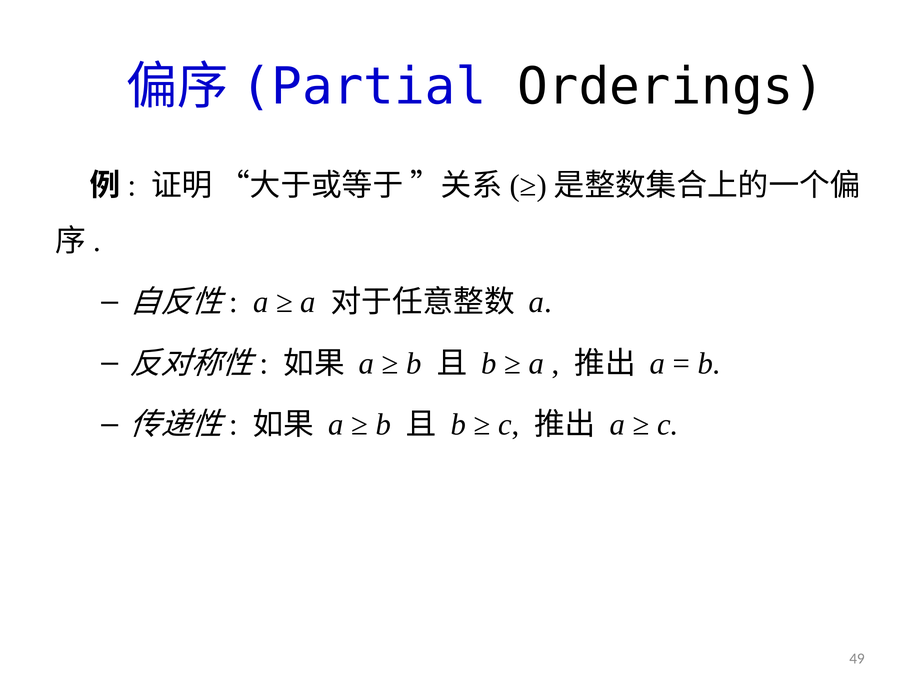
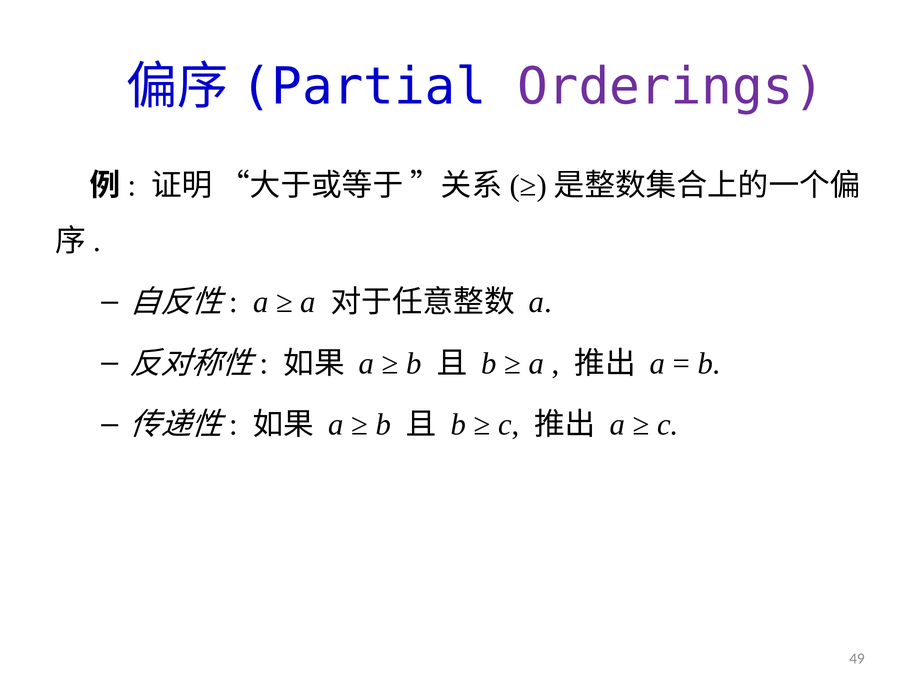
Orderings colour: black -> purple (671, 87)
